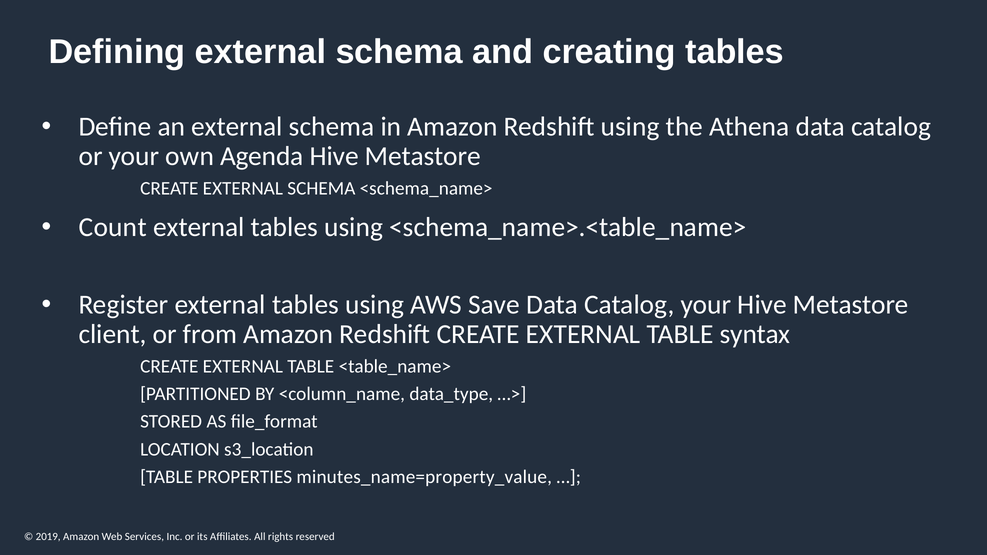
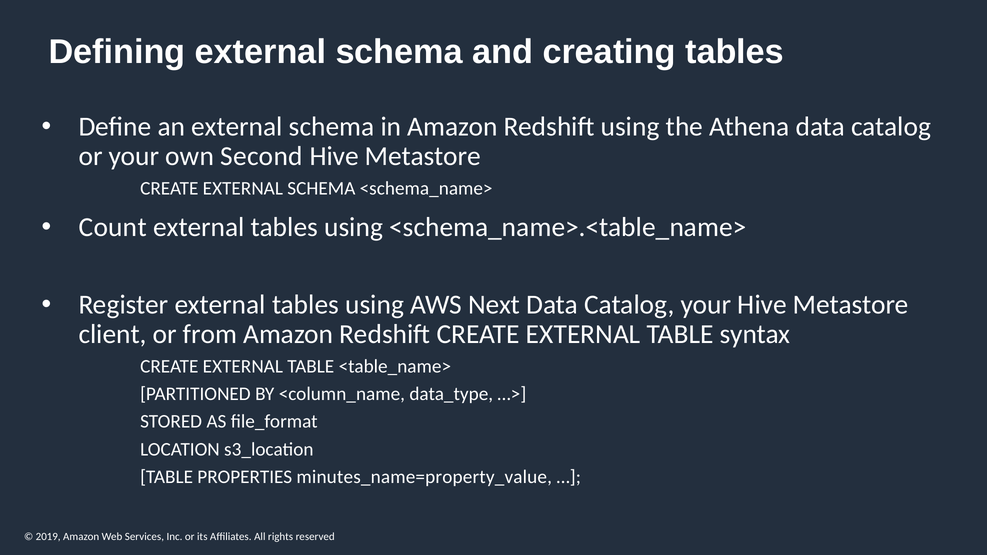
Agenda: Agenda -> Second (262, 156)
Save: Save -> Next (494, 305)
